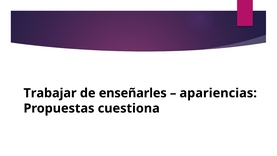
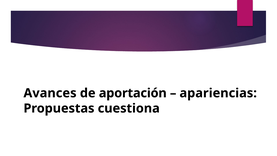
Trabajar: Trabajar -> Avances (50, 93)
enseñarles: enseñarles -> aportación (133, 93)
